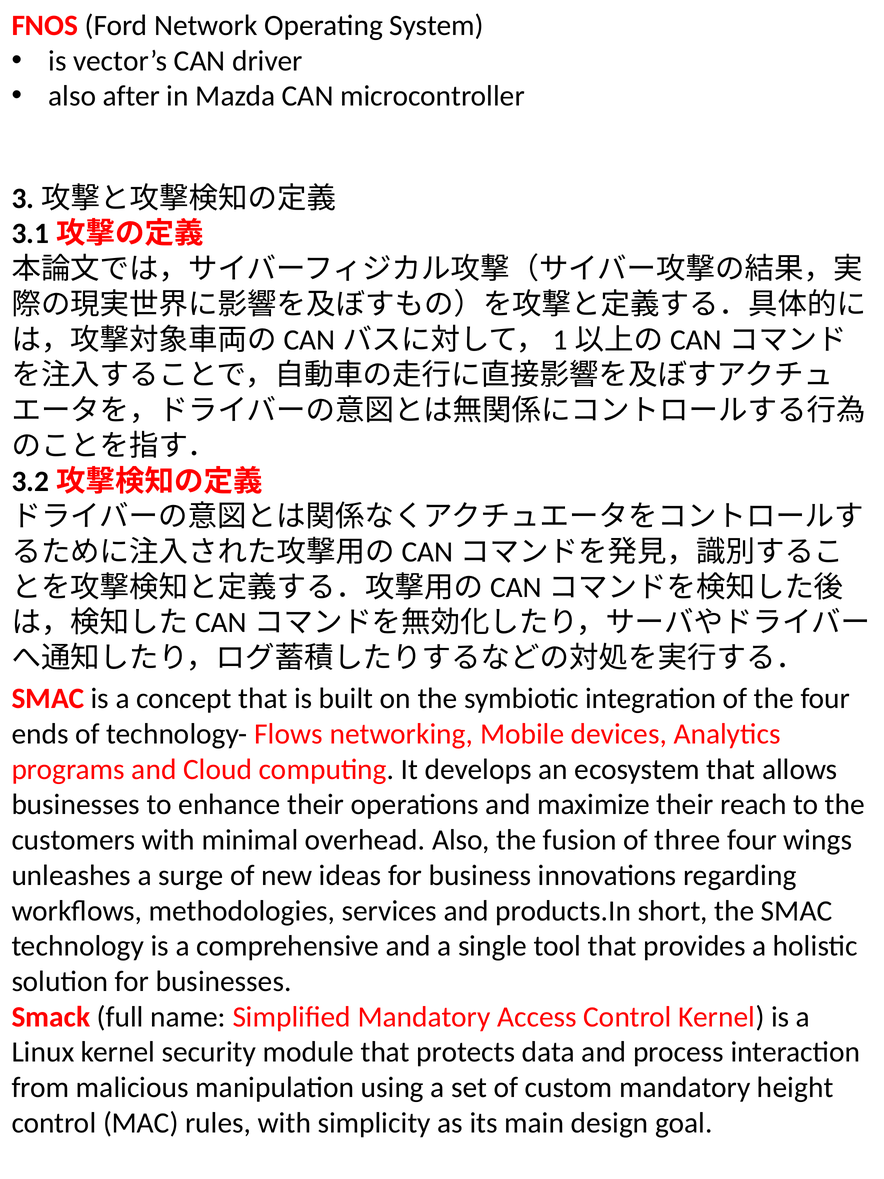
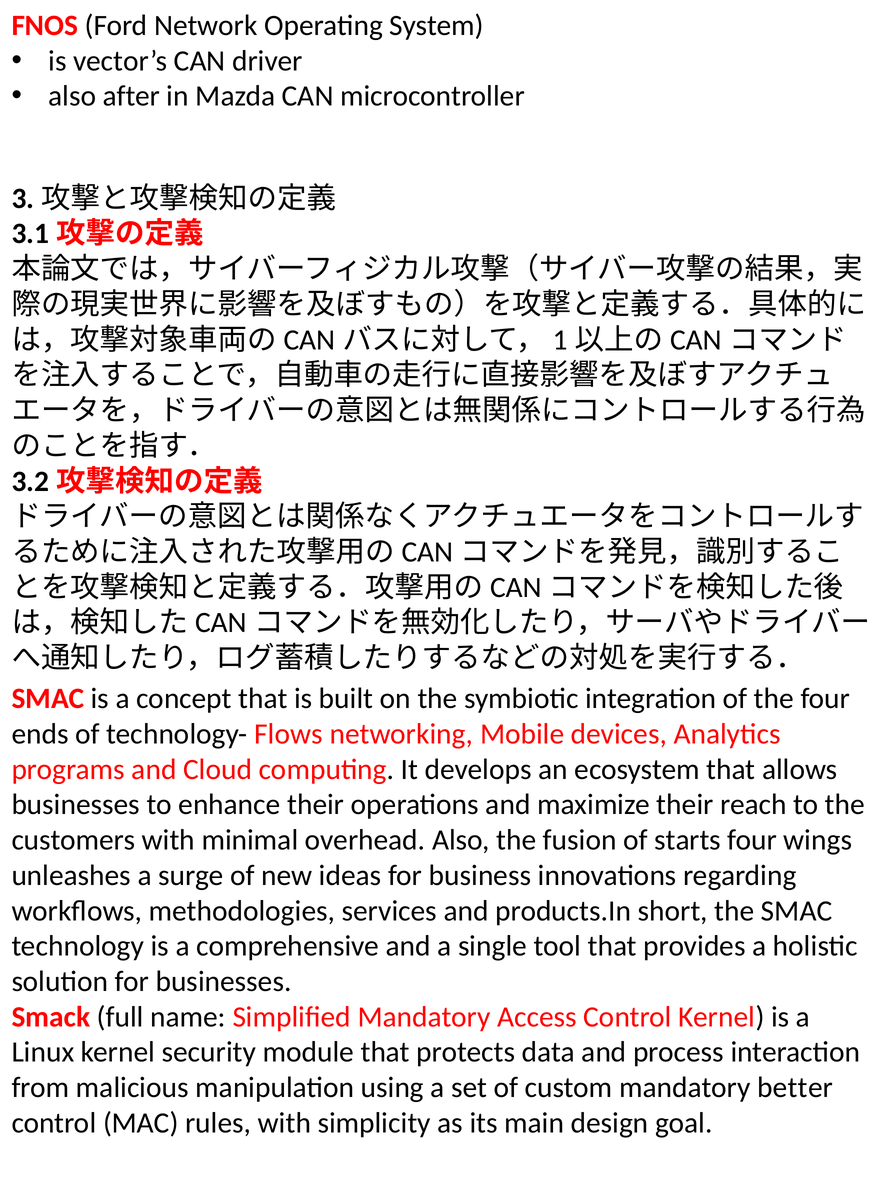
three: three -> starts (688, 840)
height: height -> better (795, 1087)
